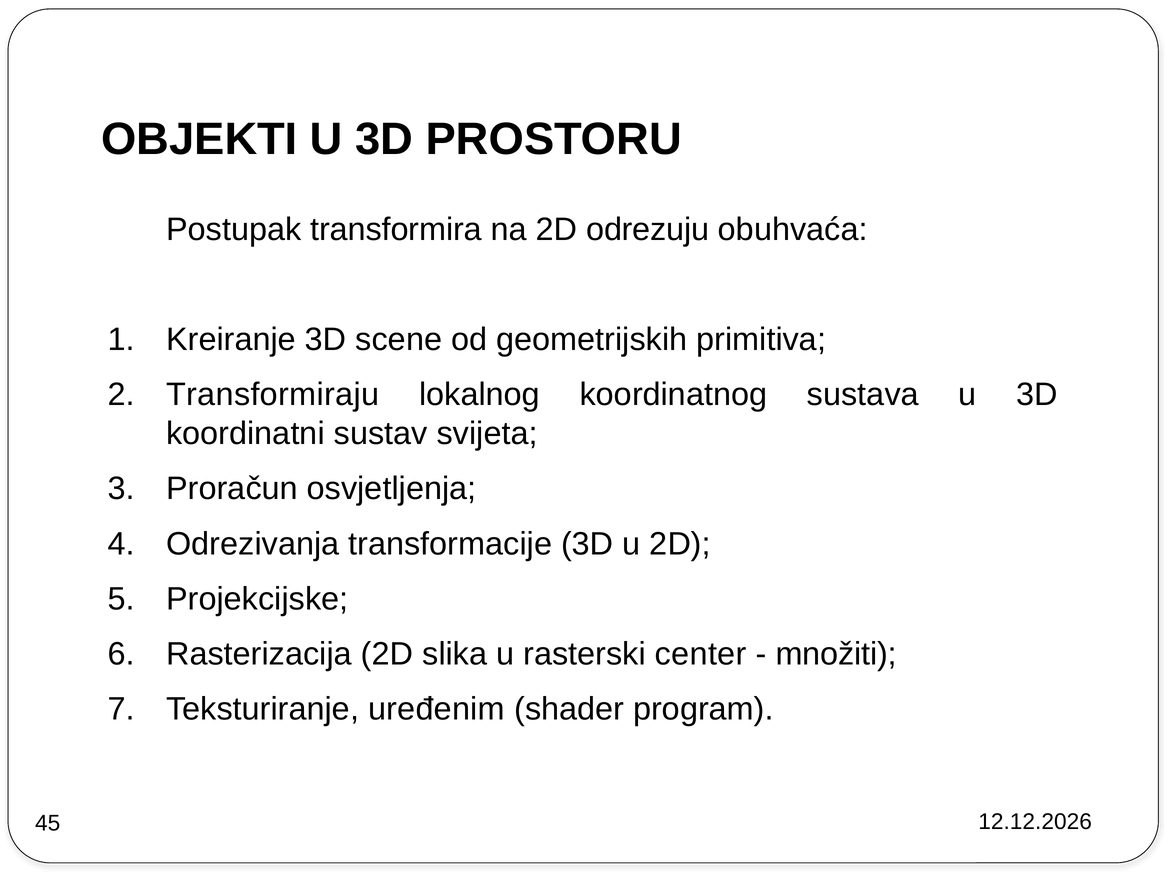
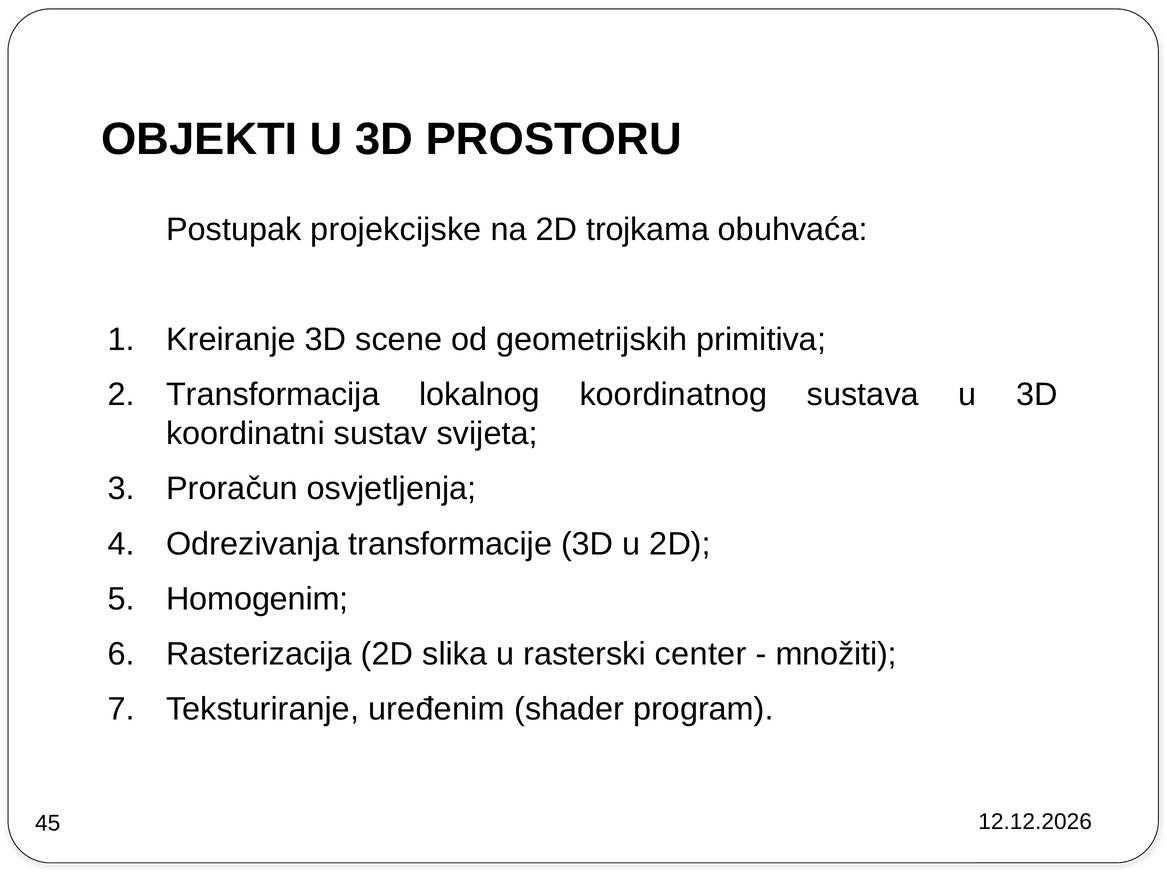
transformira: transformira -> projekcijske (396, 229)
odrezuju: odrezuju -> trojkama (648, 229)
Transformiraju: Transformiraju -> Transformacija (273, 395)
Projekcijske: Projekcijske -> Homogenim (257, 599)
